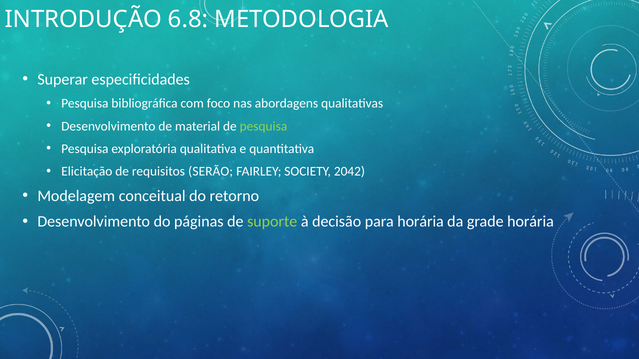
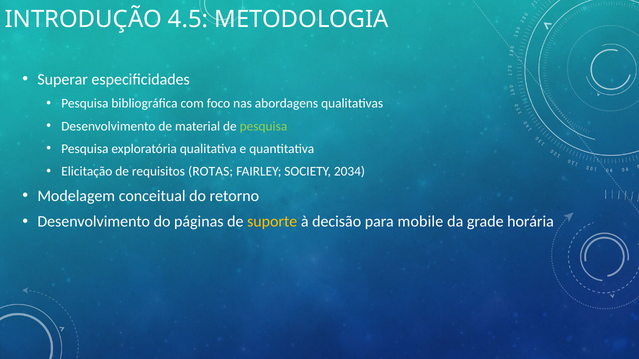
6.8: 6.8 -> 4.5 (188, 19)
SERÃO: SERÃO -> ROTAS (211, 172)
2042: 2042 -> 2034 (349, 172)
suporte colour: light green -> yellow (272, 222)
para horária: horária -> mobile (420, 222)
